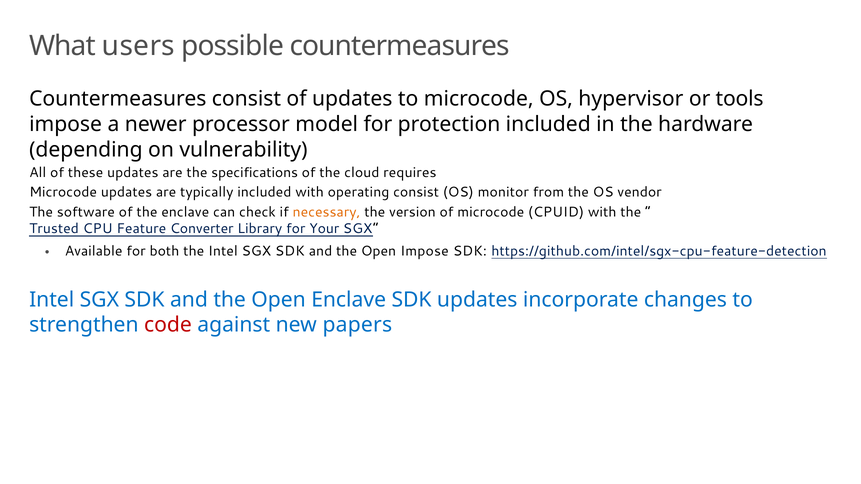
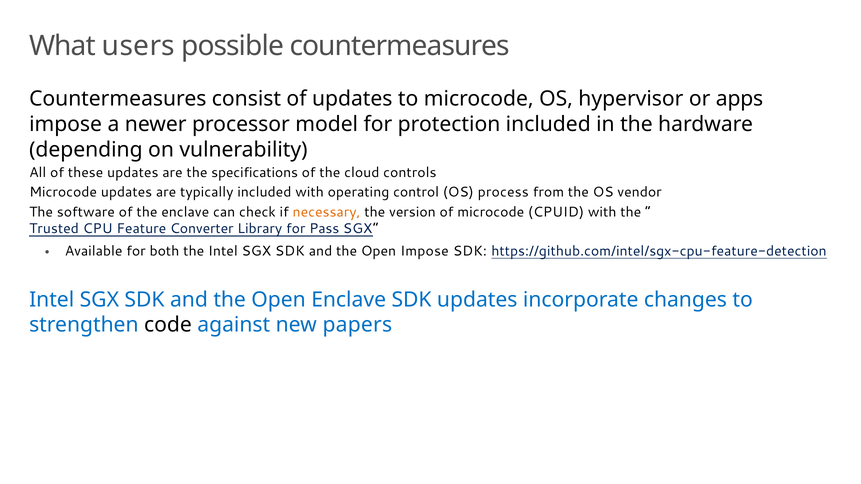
tools: tools -> apps (740, 99)
requires: requires -> controls (410, 173)
operating consist: consist -> control (416, 192)
monitor: monitor -> process (503, 192)
Your: Your -> Pass (324, 229)
code colour: red -> black (168, 325)
